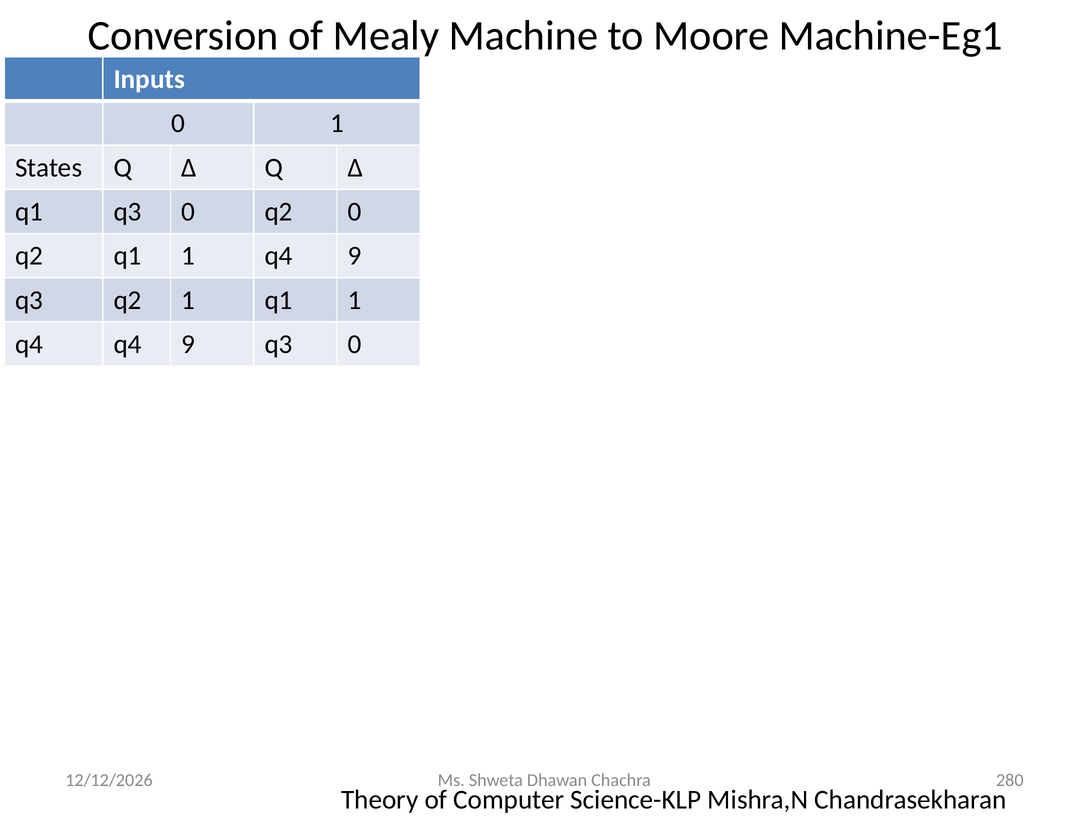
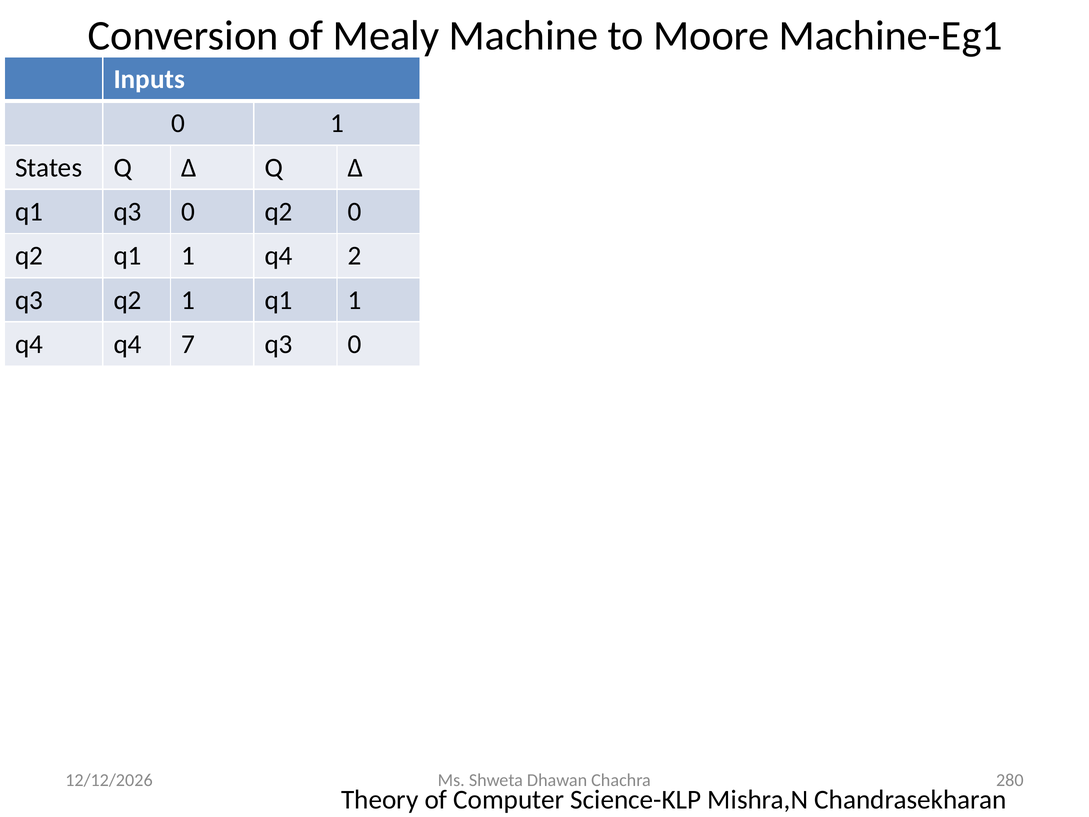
1 q4 9: 9 -> 2 (355, 256)
q4 q4 9: 9 -> 7 (188, 344)
